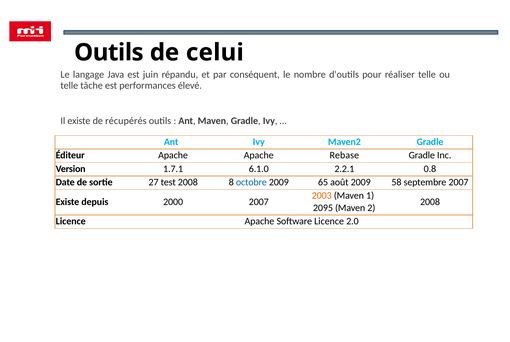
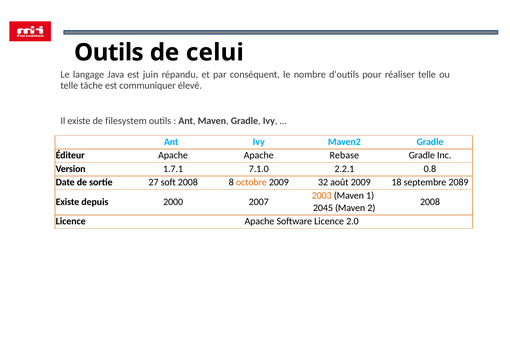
performances: performances -> communiquer (148, 85)
récupérés: récupérés -> filesystem (126, 121)
6.1.0: 6.1.0 -> 7.1.0 (259, 169)
test: test -> soft (168, 182)
octobre colour: blue -> orange (251, 182)
65: 65 -> 32 (323, 182)
58: 58 -> 18 (396, 182)
septembre 2007: 2007 -> 2089 (459, 182)
2095: 2095 -> 2045 (323, 208)
